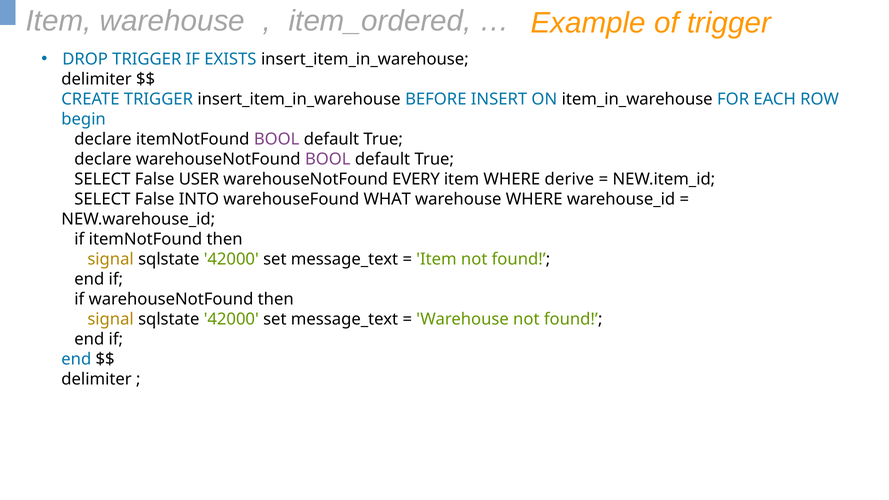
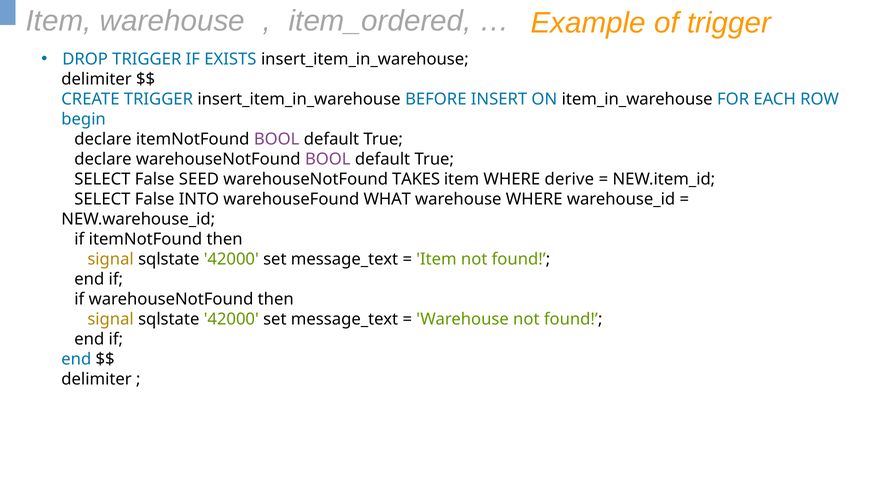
USER: USER -> SEED (199, 179)
EVERY: EVERY -> TAKES (416, 179)
